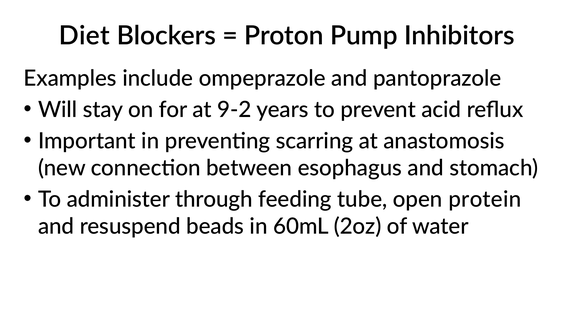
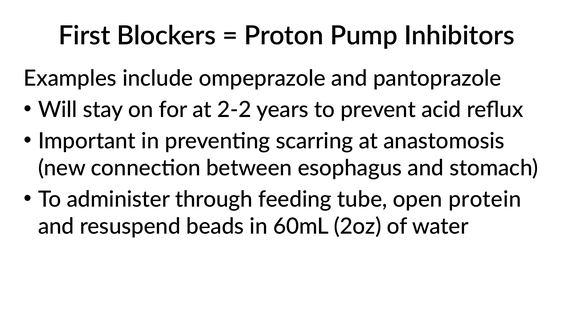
Diet: Diet -> First (84, 36)
9-2: 9-2 -> 2-2 (234, 110)
